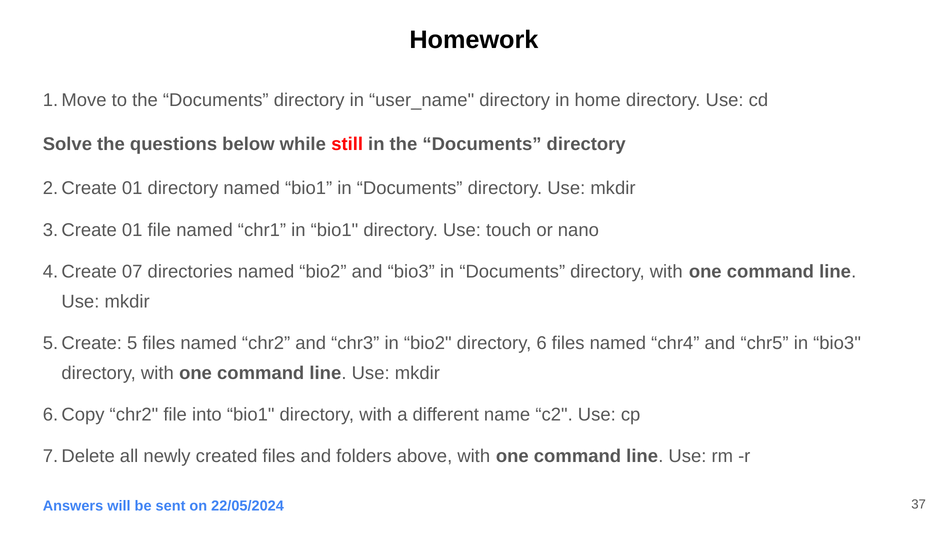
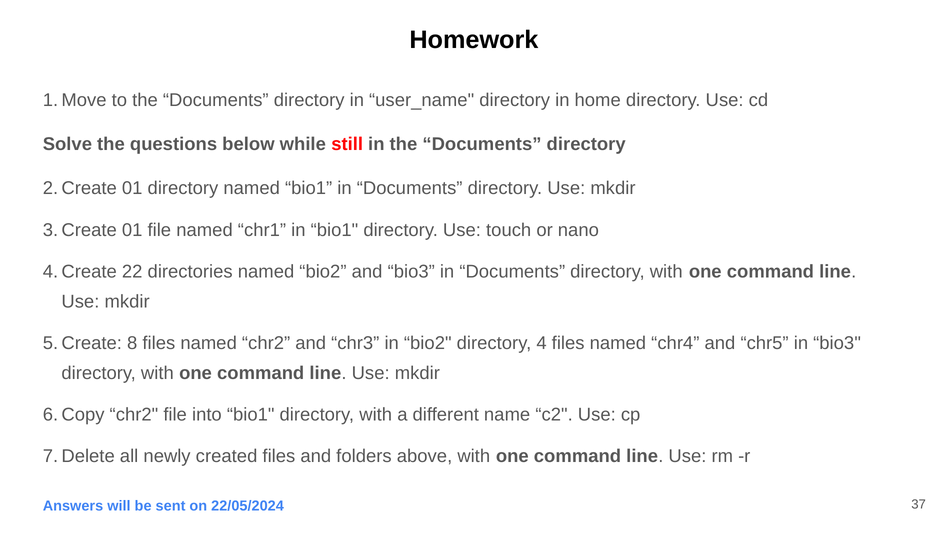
07: 07 -> 22 (132, 272)
5: 5 -> 8 (132, 343)
6: 6 -> 4 (542, 343)
